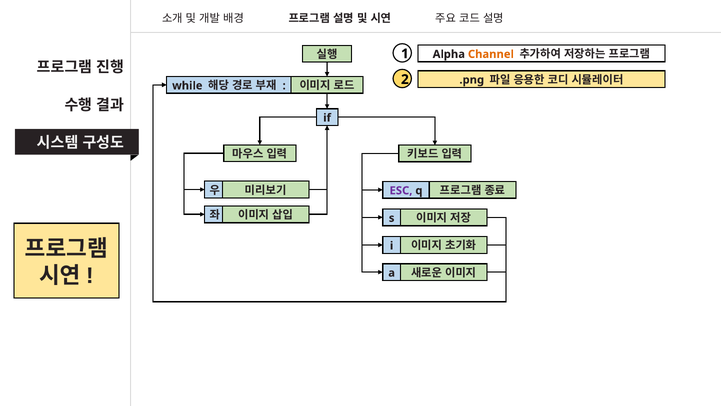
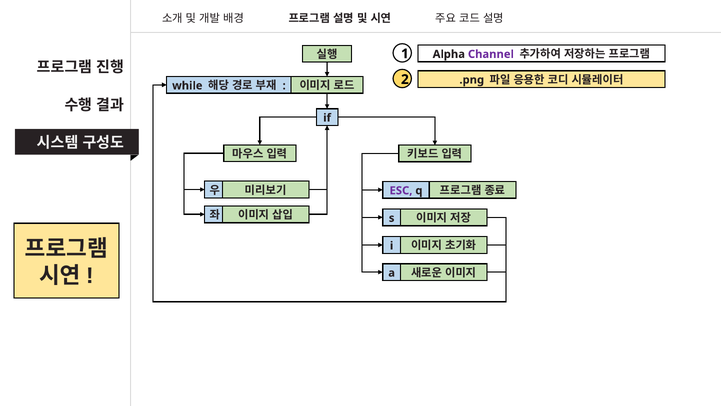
Channel colour: orange -> purple (491, 54)
